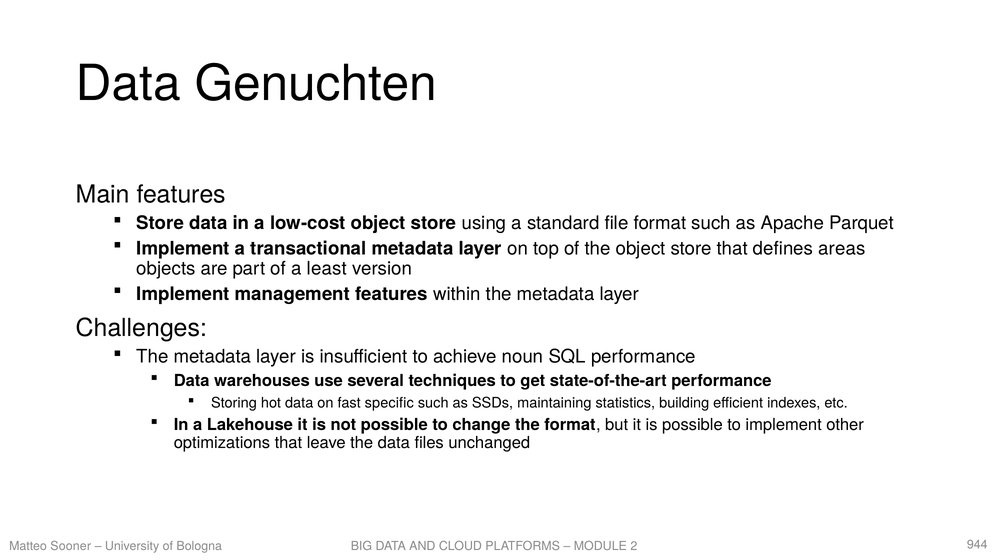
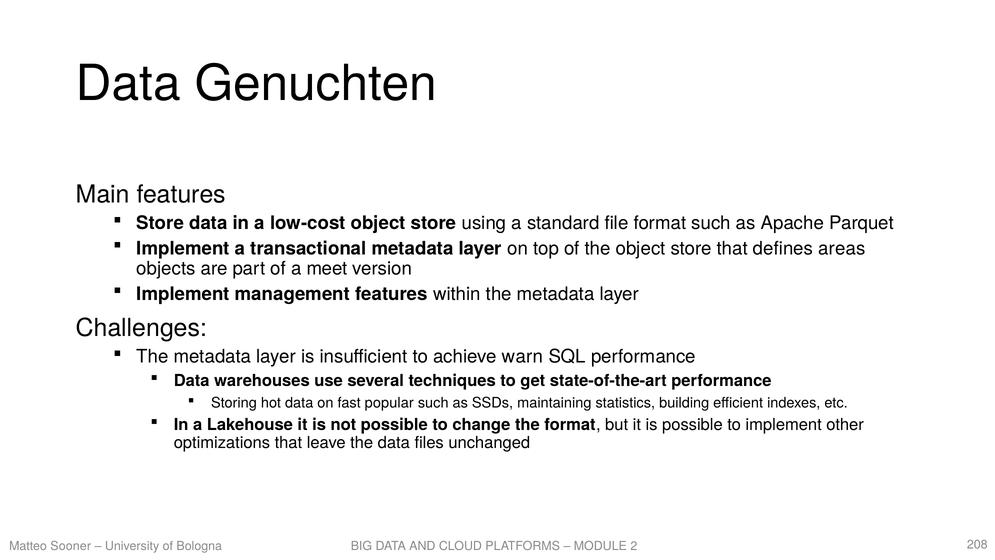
least: least -> meet (327, 269)
noun: noun -> warn (522, 356)
specific: specific -> popular (389, 403)
944: 944 -> 208 (977, 544)
